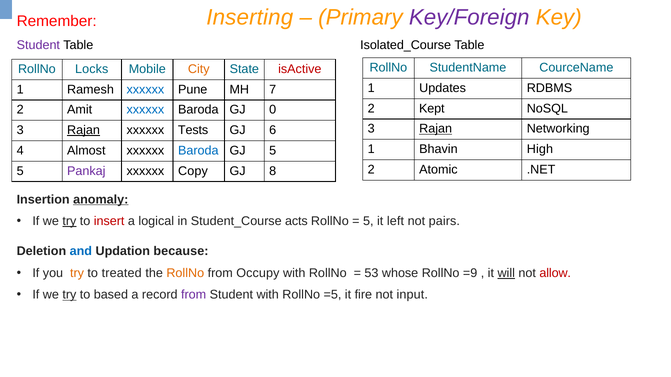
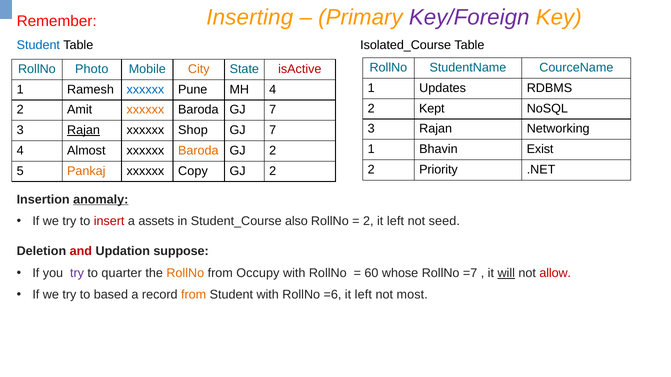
Student colour: purple -> blue (38, 45)
Locks: Locks -> Photo (92, 69)
MH 7: 7 -> 4 (273, 89)
xxxxxx colour: blue -> orange (145, 110)
Baroda GJ 0: 0 -> 7 (273, 110)
Rajan underline: present -> none (436, 129)
Tests: Tests -> Shop (193, 130)
6: 6 -> 7 (273, 130)
High: High -> Exist (540, 149)
Baroda colour: blue -> orange (198, 151)
5: 5 -> 2 (273, 151)
Atomic: Atomic -> Priority (438, 170)
Pankaj colour: purple -> orange (86, 171)
8: 8 -> 2 (273, 171)
try underline: present -> none (69, 221)
logical: logical -> assets (156, 221)
acts: acts -> also (296, 221)
5: 5 -> 2 (368, 221)
pairs: pairs -> seed (444, 221)
and colour: blue -> red (81, 252)
because: because -> suppose (181, 252)
try colour: orange -> purple (77, 273)
treated: treated -> quarter (122, 273)
53: 53 -> 60 (371, 273)
=9: =9 -> =7 (470, 273)
try underline: present -> none (69, 295)
from colour: purple -> orange (194, 295)
=5: =5 -> =6 (332, 295)
fire: fire -> left (363, 295)
input: input -> most (412, 295)
